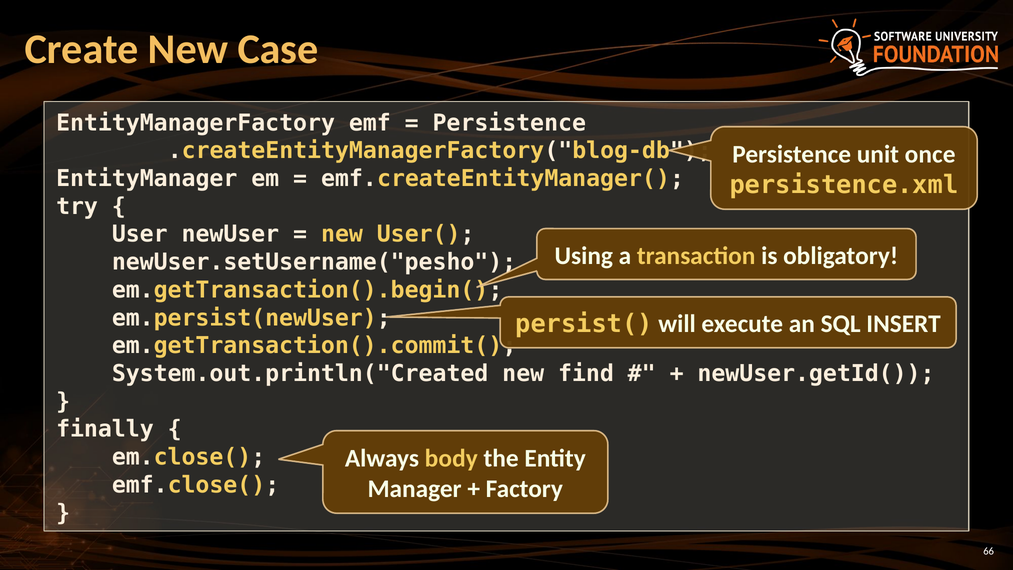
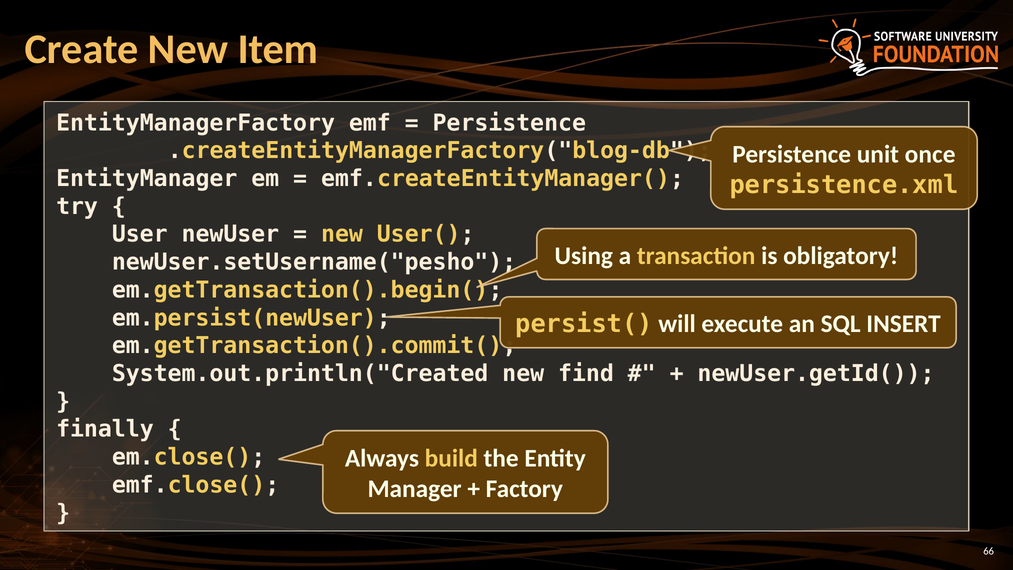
Case: Case -> Item (278, 49)
body: body -> build (451, 458)
